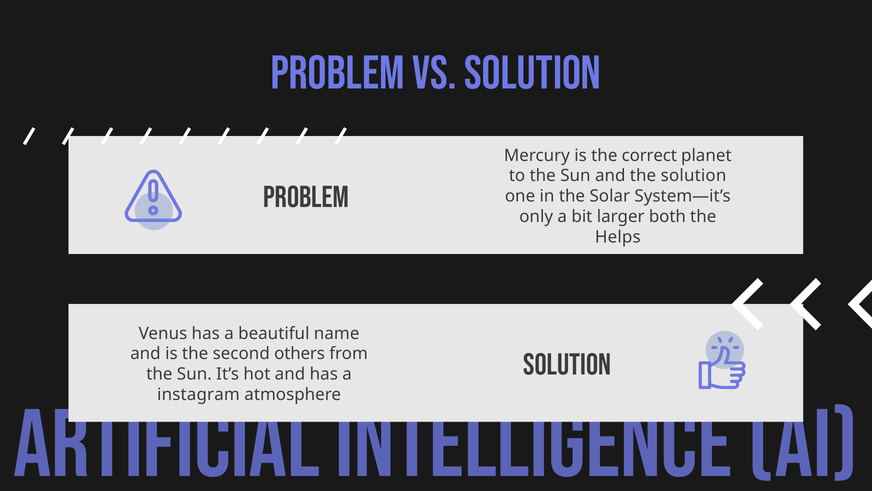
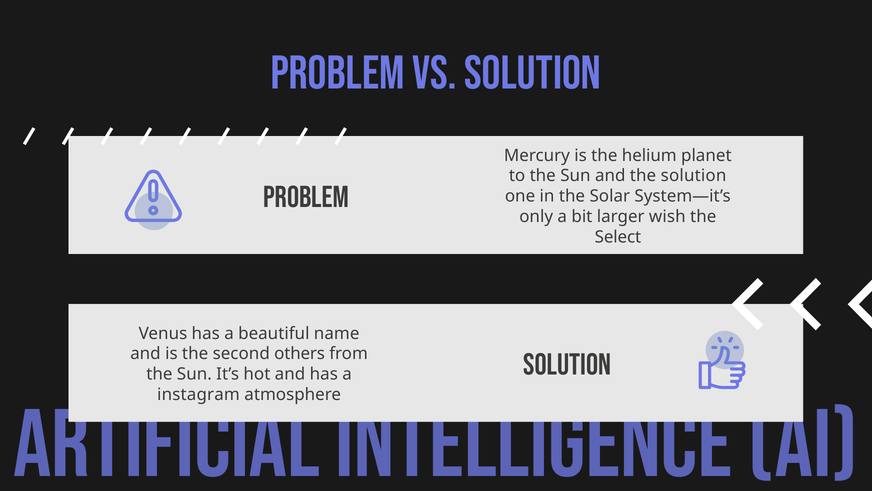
correct: correct -> helium (649, 155)
both: both -> wish (667, 216)
Helps: Helps -> Select (618, 237)
